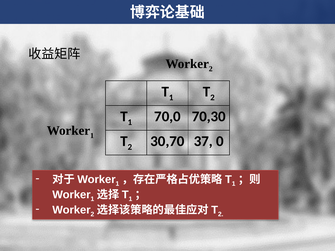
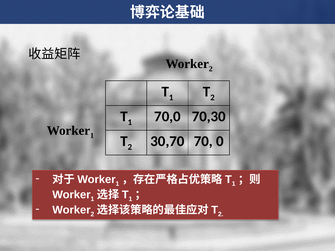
37: 37 -> 70 (203, 141)
